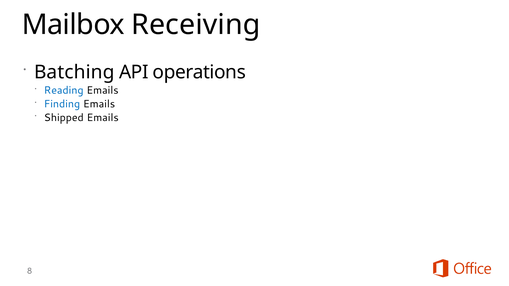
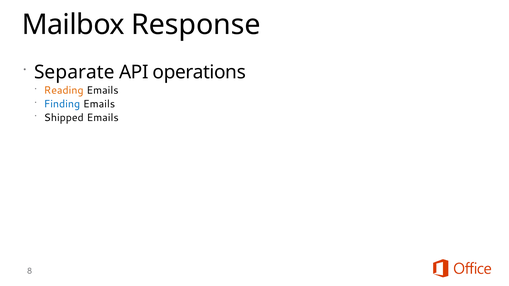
Receiving: Receiving -> Response (196, 25)
Batching: Batching -> Separate (74, 72)
Reading colour: blue -> orange (64, 91)
